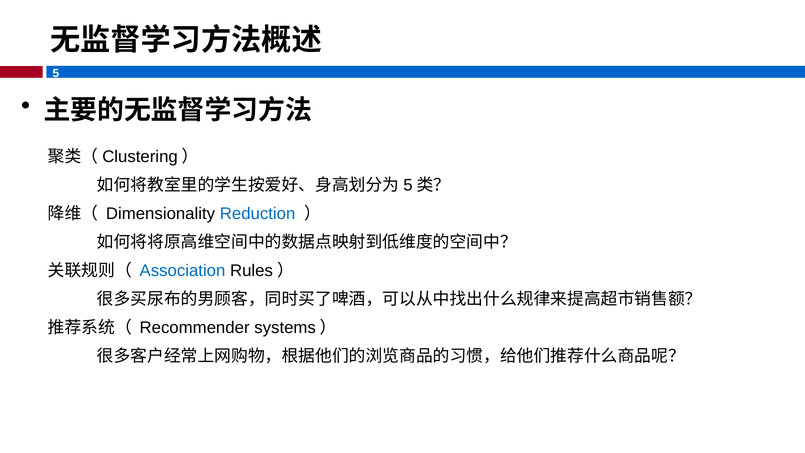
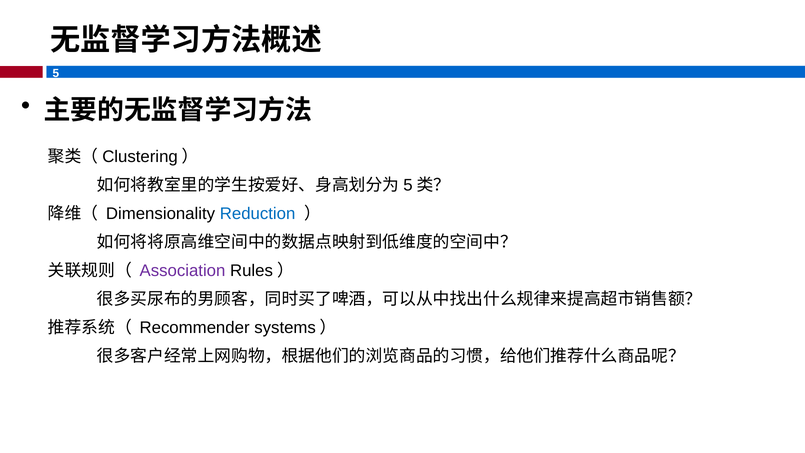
Association colour: blue -> purple (182, 271)
